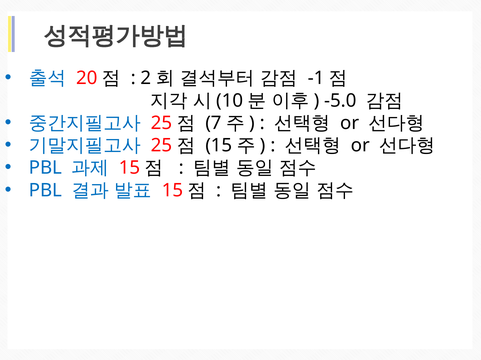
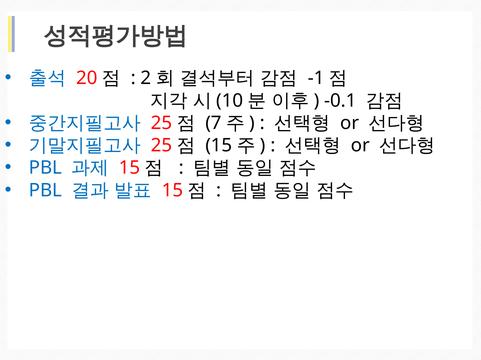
-5.0: -5.0 -> -0.1 (340, 101)
